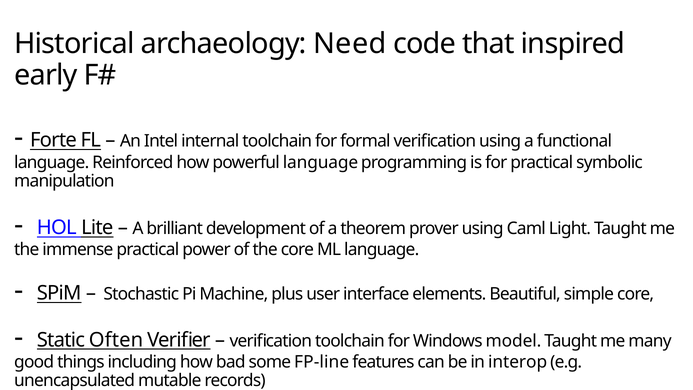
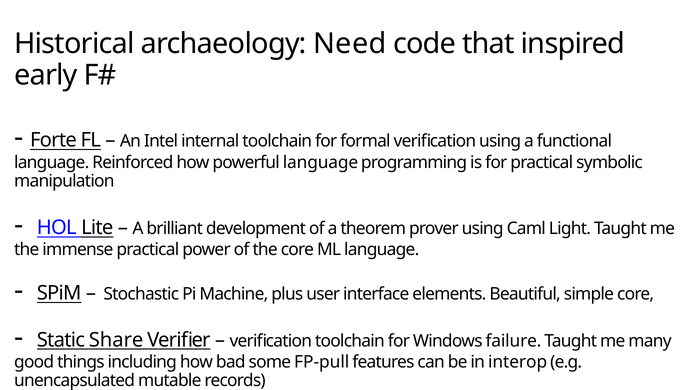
Often: Often -> Share (116, 340)
model: model -> failure (513, 341)
FP-line: FP-line -> FP-pull (322, 362)
